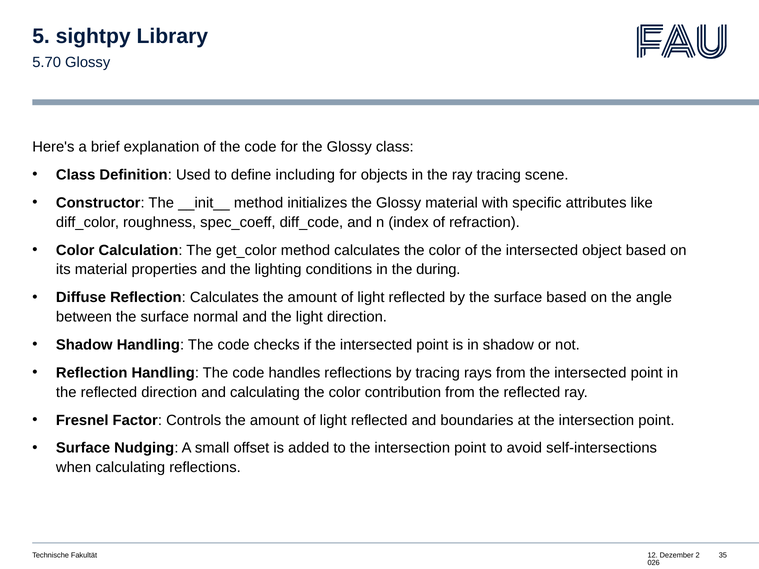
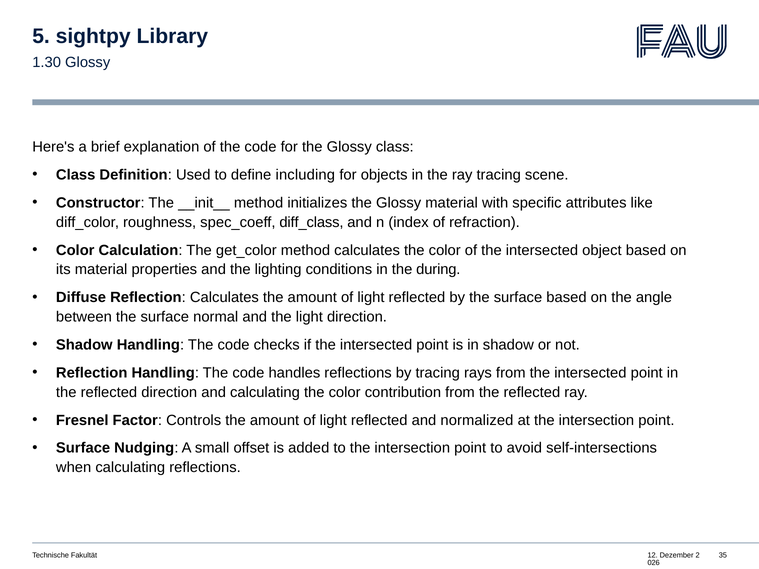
5.70: 5.70 -> 1.30 (47, 62)
diff_code: diff_code -> diff_class (311, 222)
boundaries: boundaries -> normalized (477, 420)
